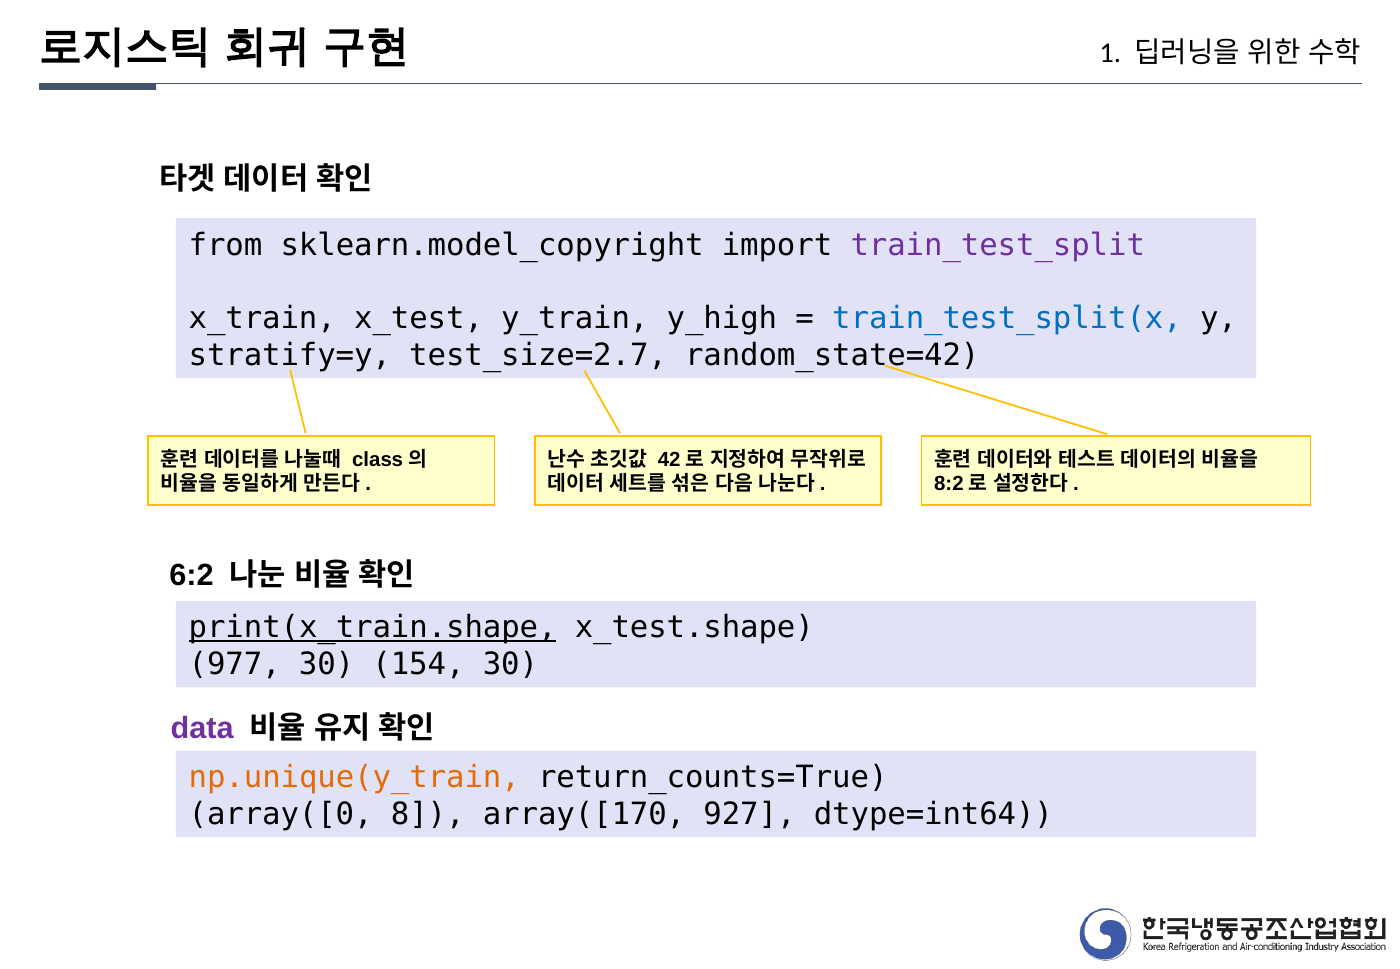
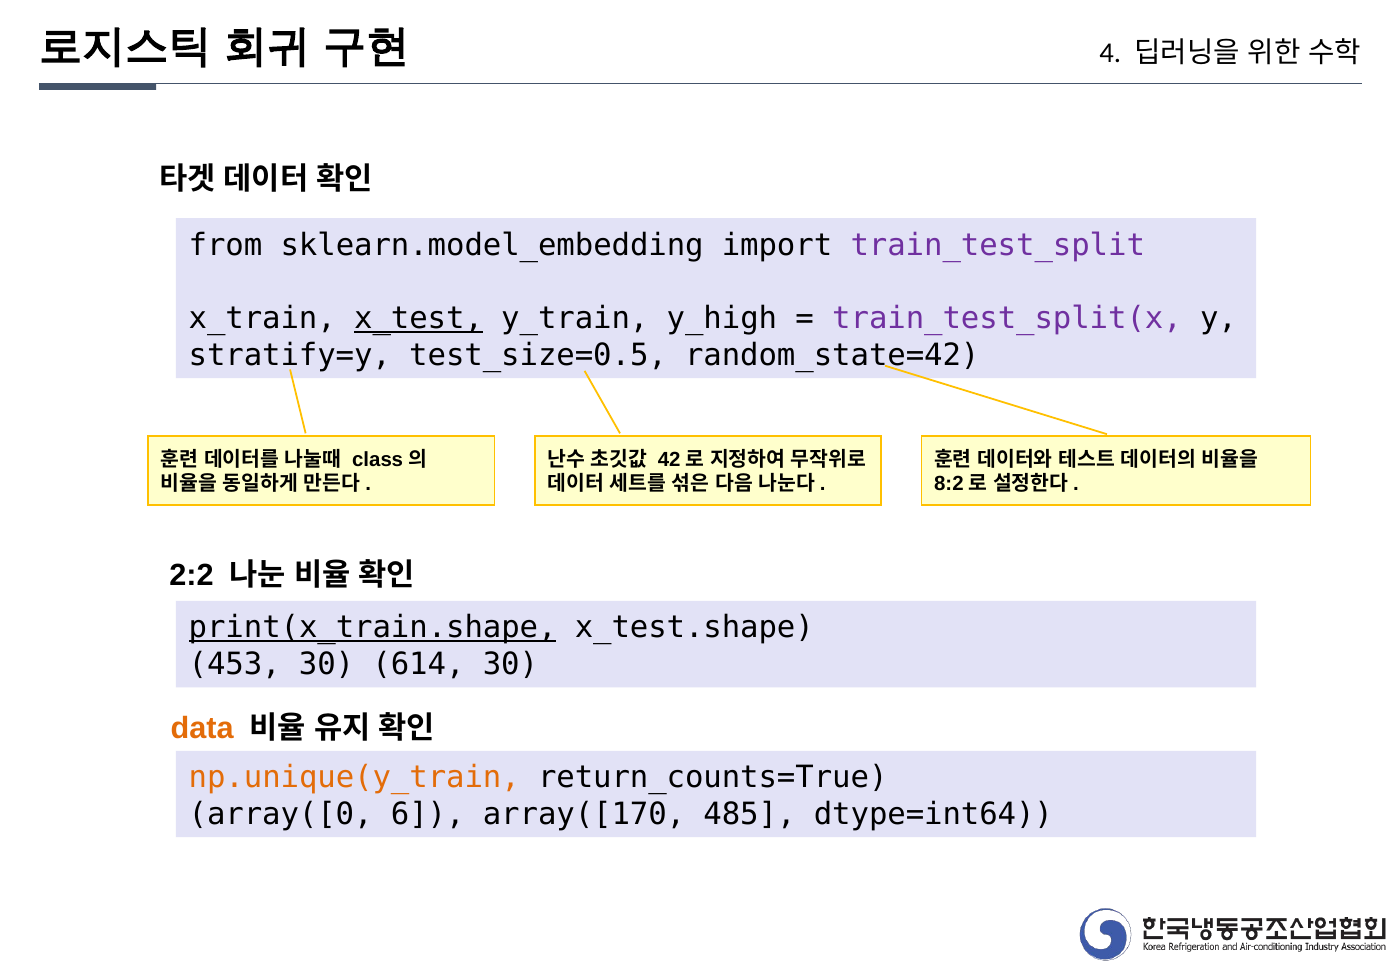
1: 1 -> 4 (1110, 53)
sklearn.model_copyright: sklearn.model_copyright -> sklearn.model_embedding (492, 245)
x_test underline: none -> present (419, 319)
train_test_split(x colour: blue -> purple (1007, 319)
test_size=2.7: test_size=2.7 -> test_size=0.5 (538, 356)
6:2: 6:2 -> 2:2 (192, 576)
977: 977 -> 453 (235, 665)
154: 154 -> 614 (418, 665)
data colour: purple -> orange (202, 728)
8: 8 -> 6 (428, 815)
927: 927 -> 485 (749, 815)
